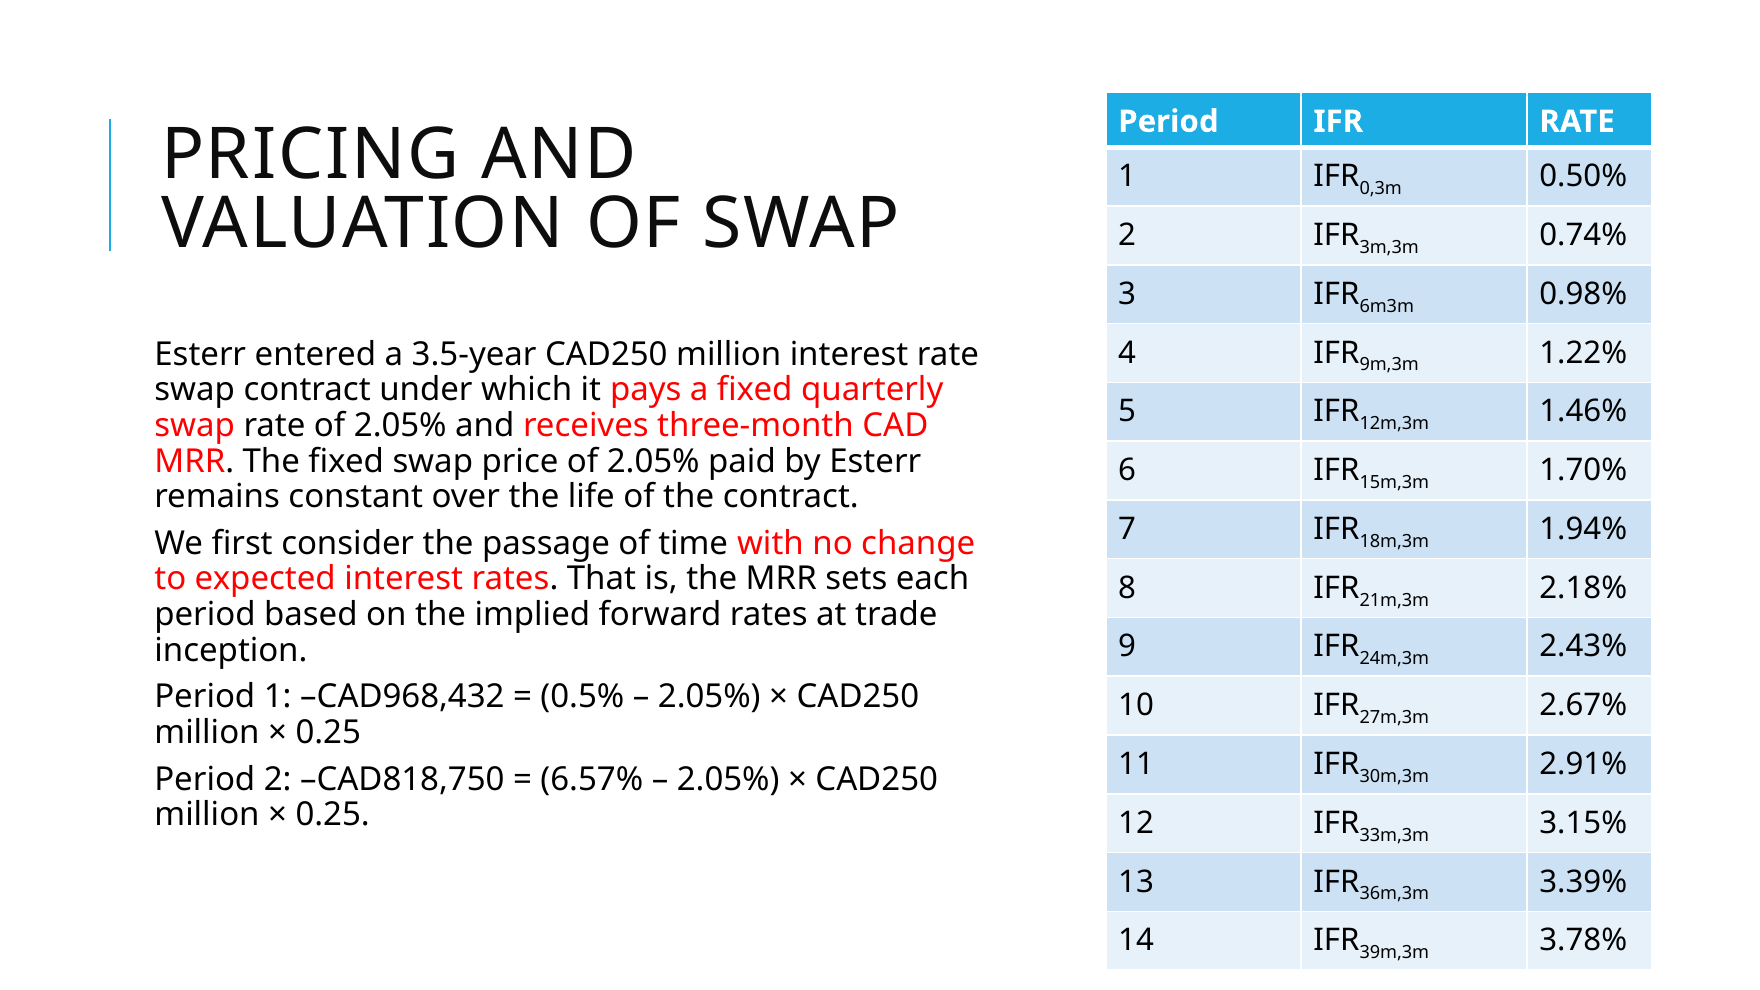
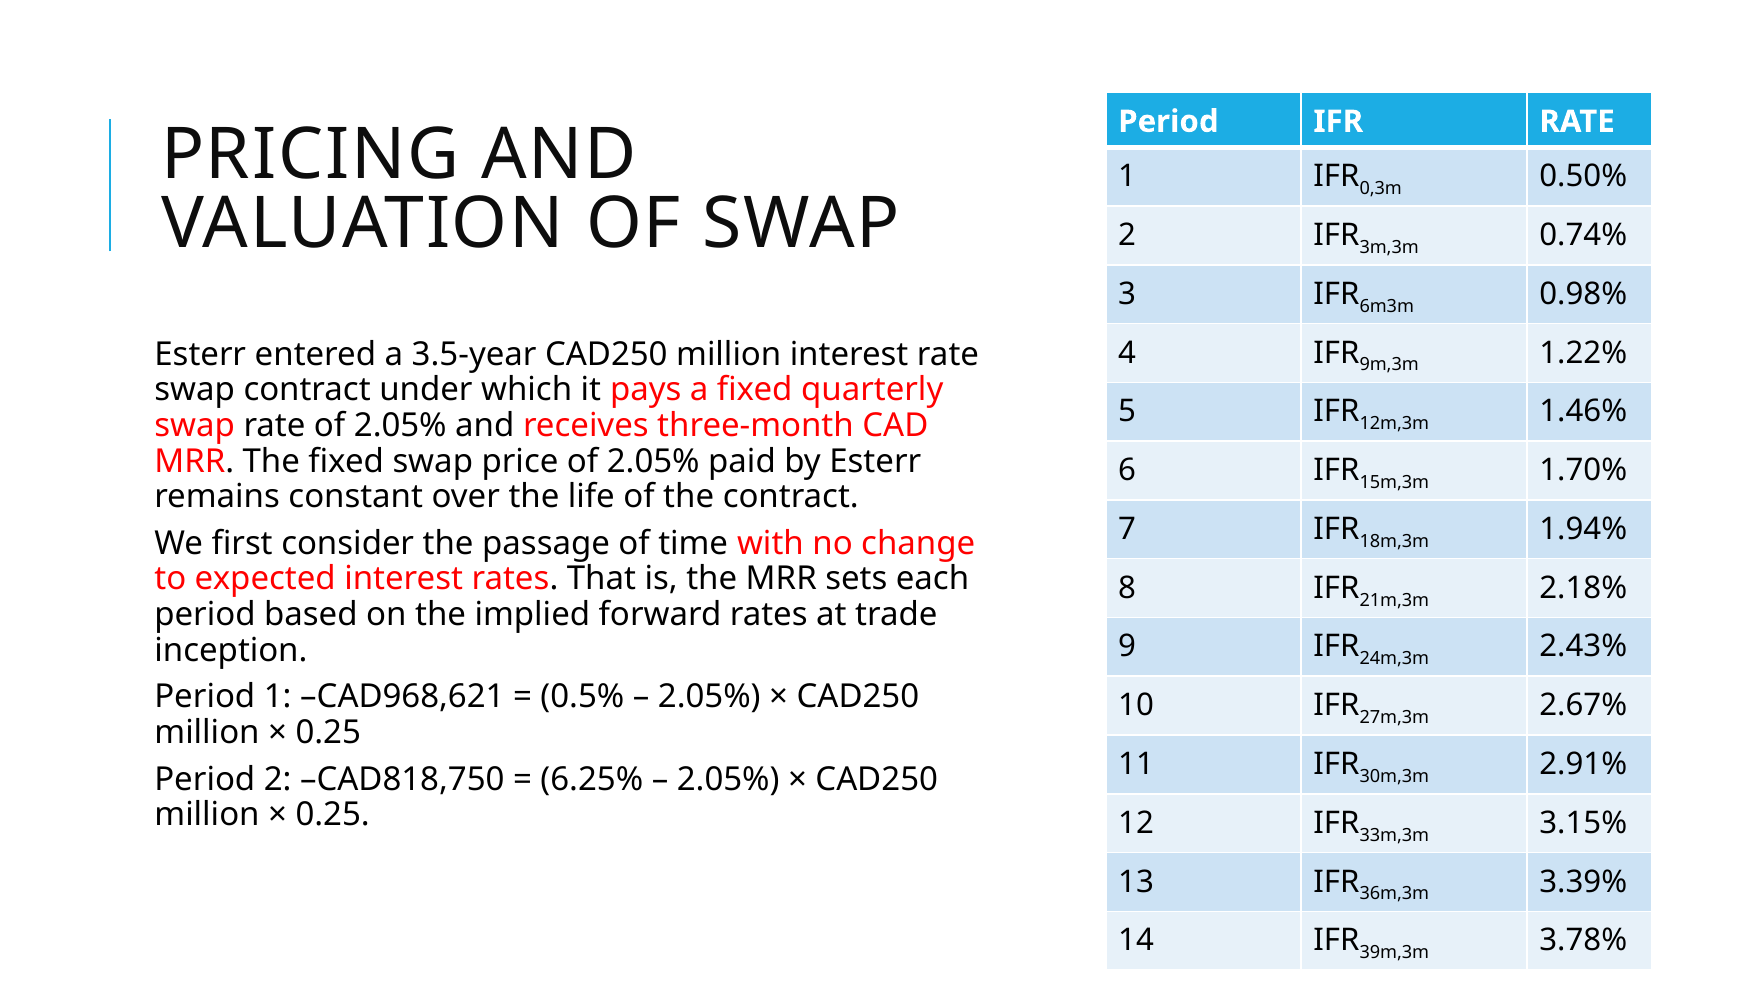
CAD968,432: CAD968,432 -> CAD968,621 (402, 697)
6.57%: 6.57% -> 6.25% (592, 779)
